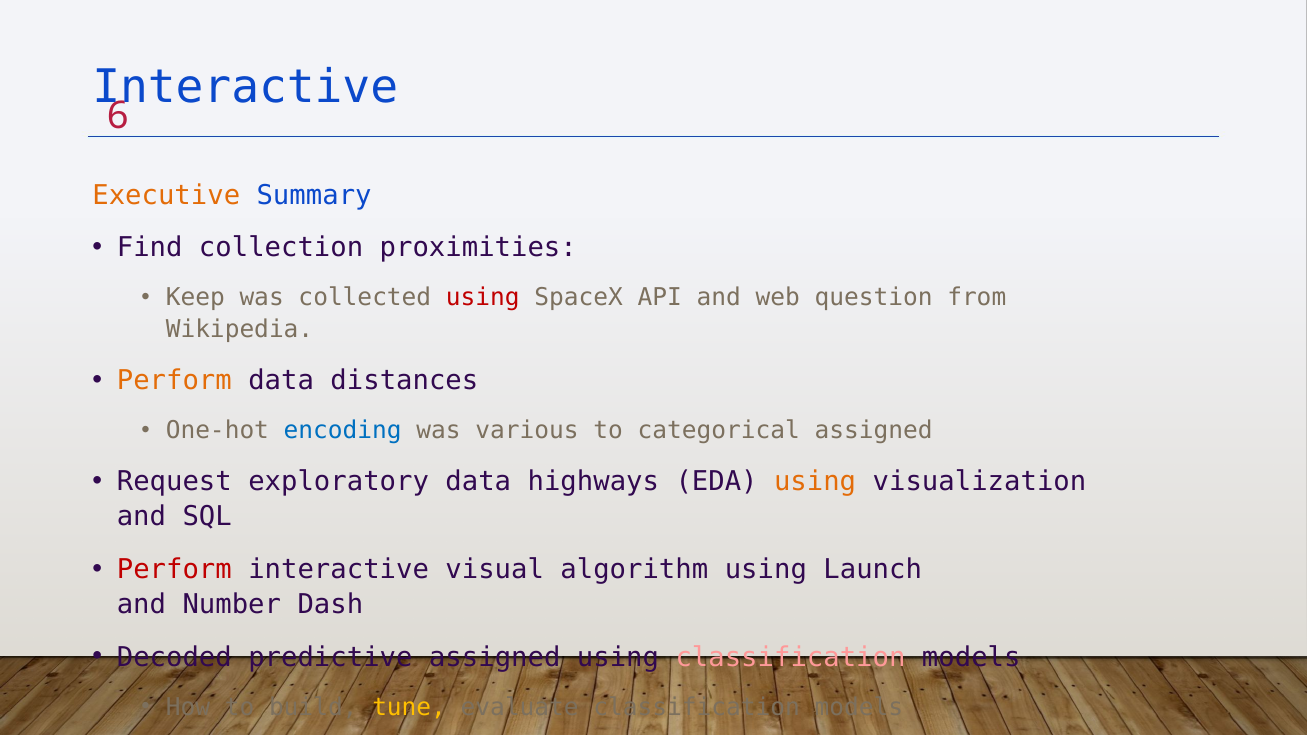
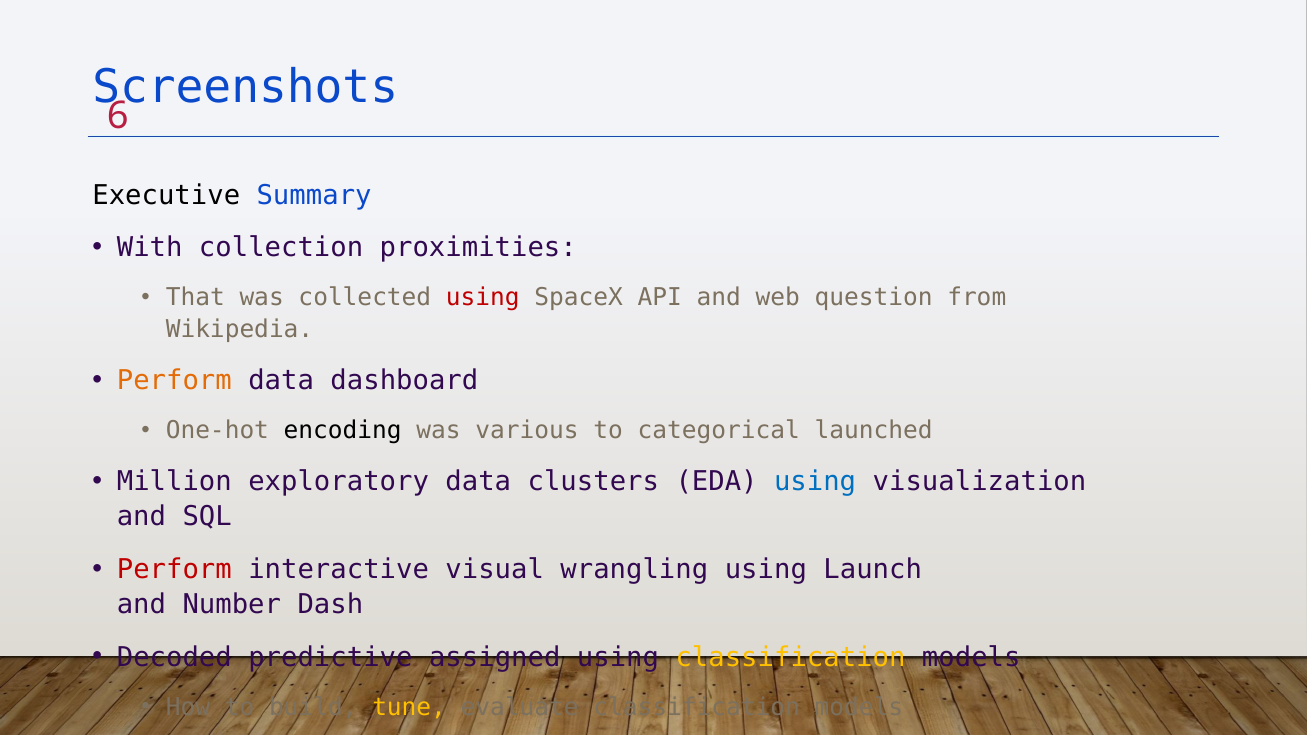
Interactive: Interactive -> Screenshots (245, 87)
Executive colour: orange -> black (166, 195)
Find: Find -> With (150, 248)
Keep: Keep -> That (195, 298)
distances: distances -> dashboard (404, 381)
encoding colour: blue -> black (343, 431)
categorical assigned: assigned -> launched (874, 431)
Request: Request -> Million (174, 482)
highways: highways -> clusters (593, 482)
using colour: orange -> blue (815, 482)
algorithm: algorithm -> wrangling (634, 570)
classification colour: pink -> yellow (791, 657)
